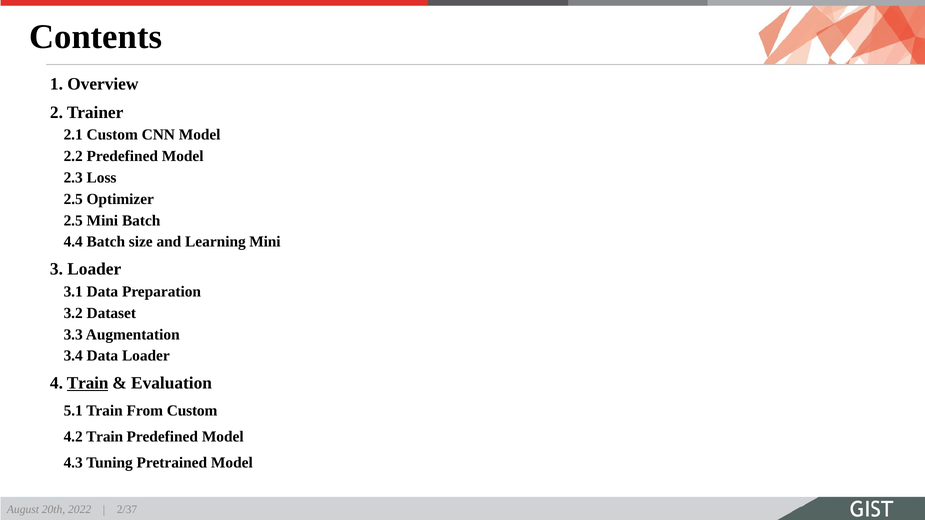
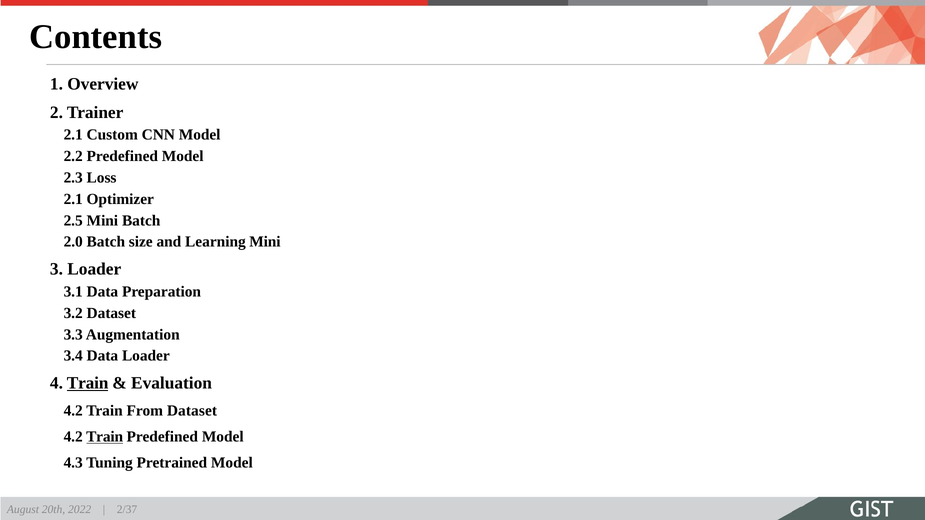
2.5: 2.5 -> 2.1 (73, 199)
4.4: 4.4 -> 2.0 (73, 242)
5.1: 5.1 -> 4.2 (73, 411)
From Custom: Custom -> Dataset (192, 411)
Train underline: none -> present (105, 437)
